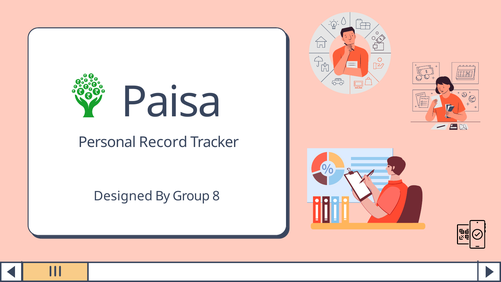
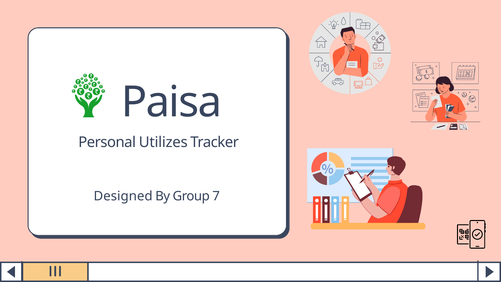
Record: Record -> Utilizes (163, 142)
8: 8 -> 7 (216, 196)
